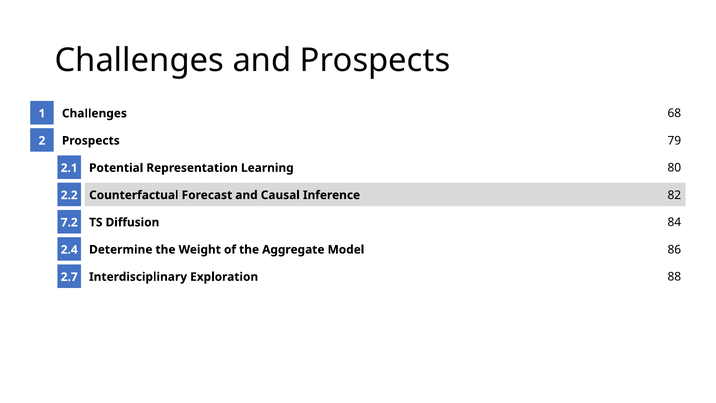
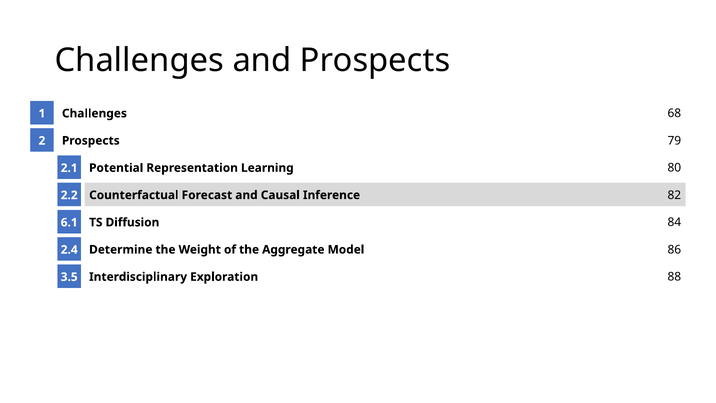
7.2: 7.2 -> 6.1 (69, 222)
2.7: 2.7 -> 3.5 (69, 277)
